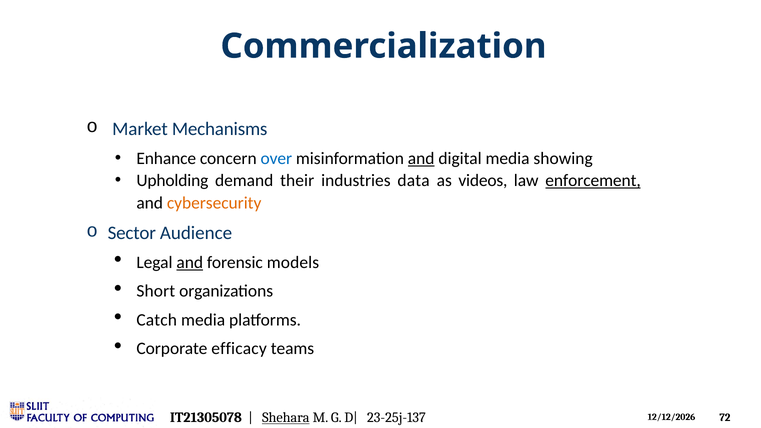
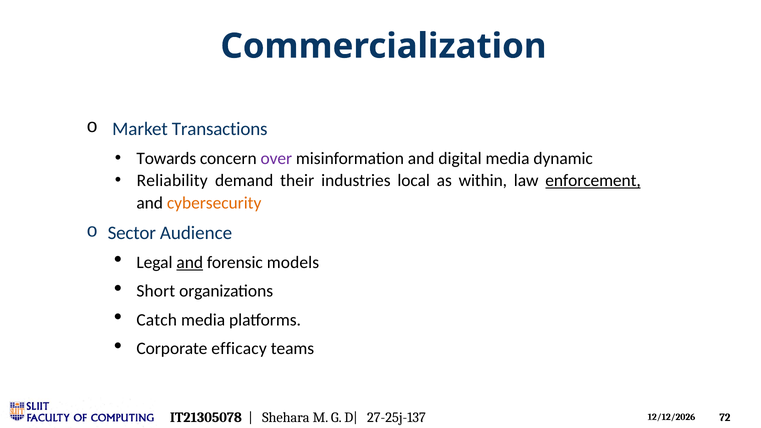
Mechanisms: Mechanisms -> Transactions (220, 129)
Enhance: Enhance -> Towards (166, 158)
over colour: blue -> purple (276, 158)
and underline: present -> none (421, 158)
showing: showing -> dynamic (563, 158)
Upholding: Upholding -> Reliability (172, 181)
data: data -> local (414, 181)
videos: videos -> within (483, 181)
Shehara underline: present -> none (286, 418)
23-25j-137: 23-25j-137 -> 27-25j-137 (396, 418)
